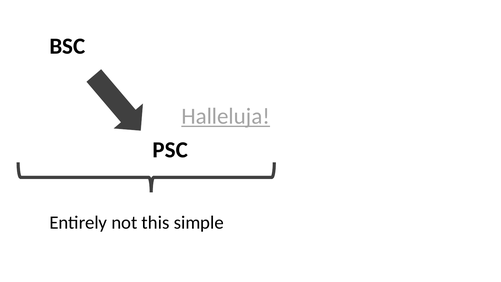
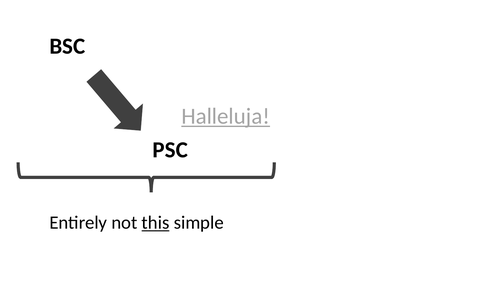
this underline: none -> present (156, 223)
